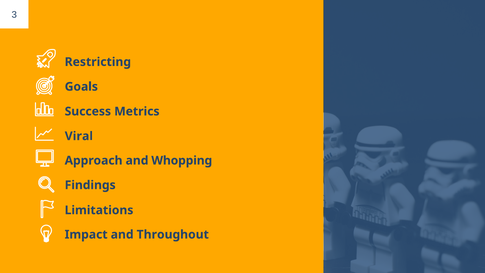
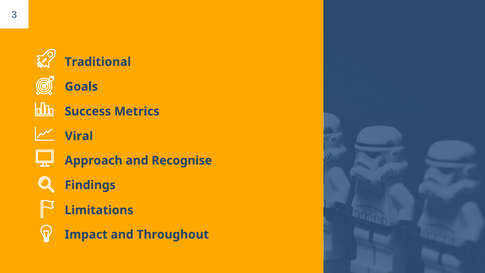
Restricting: Restricting -> Traditional (98, 62)
Whopping: Whopping -> Recognise (182, 160)
